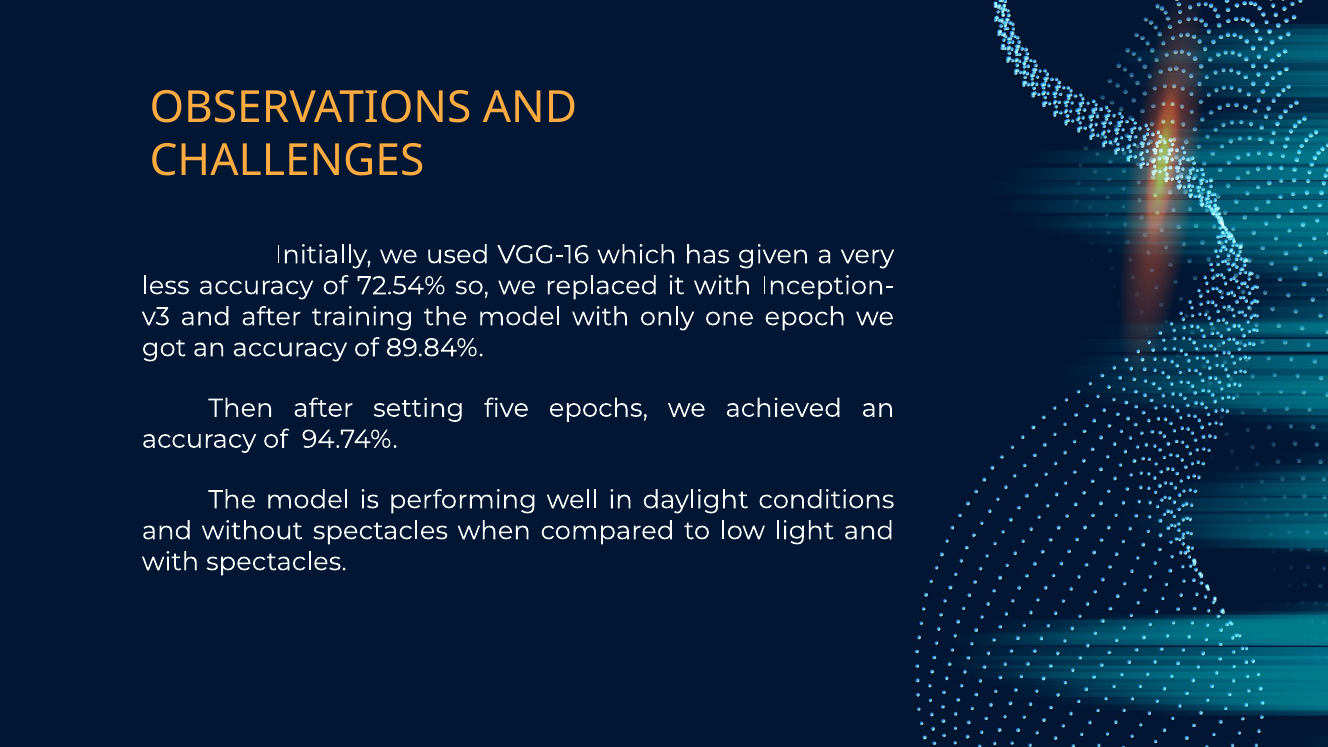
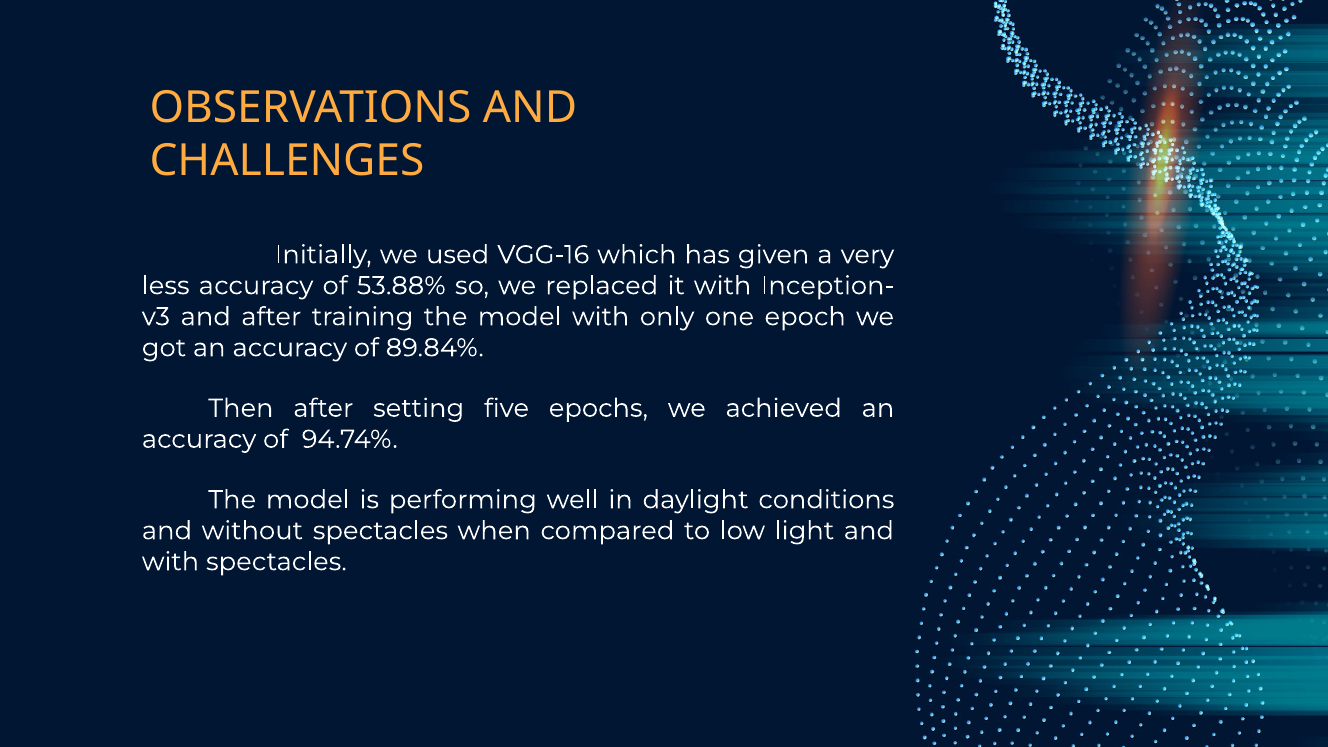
72.54%: 72.54% -> 53.88% (401, 286)
